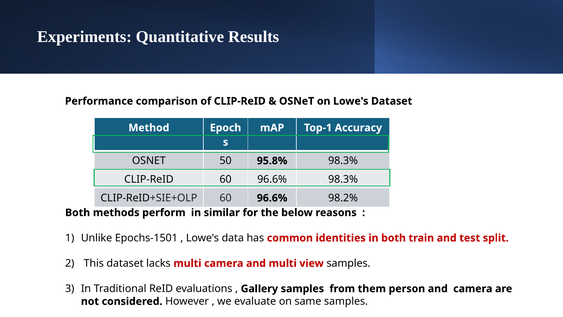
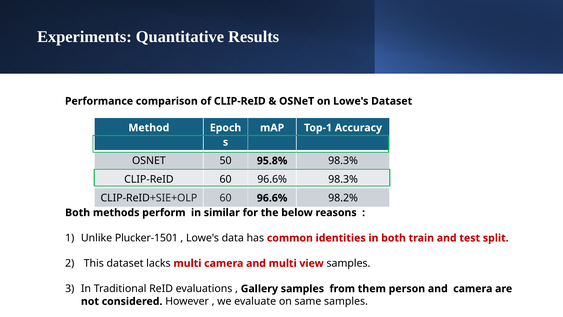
Epochs-1501: Epochs-1501 -> Plucker-1501 (146, 238)
